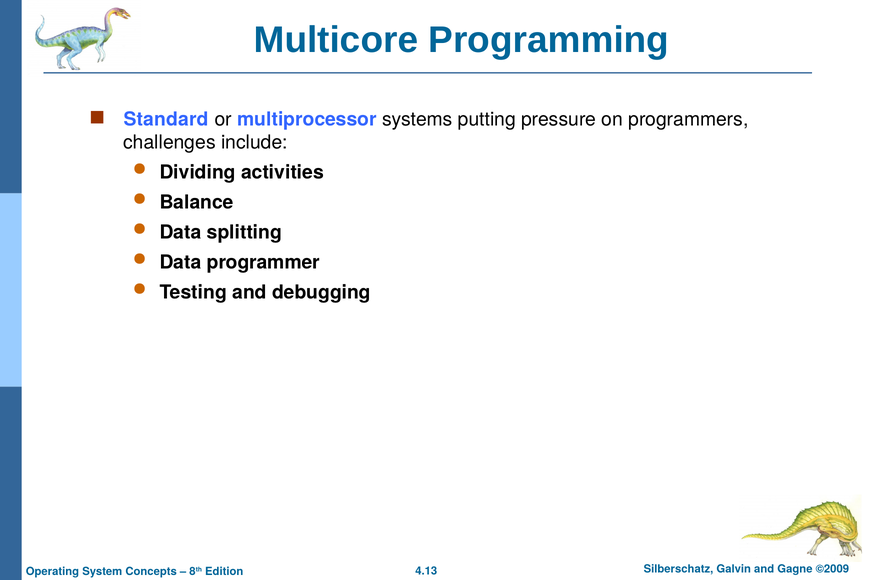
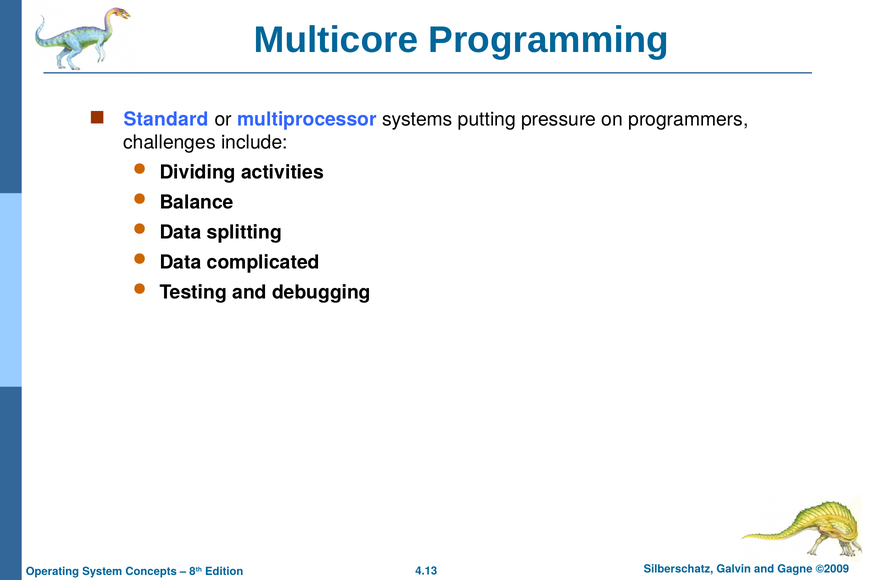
programmer: programmer -> complicated (263, 262)
